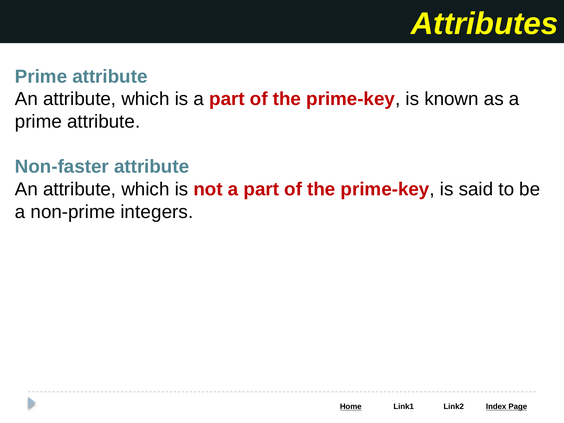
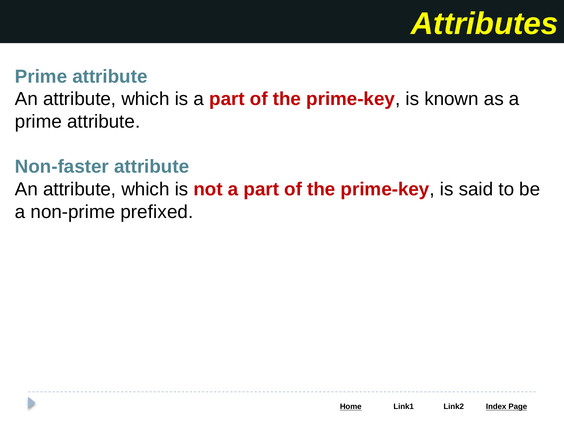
integers: integers -> prefixed (157, 212)
